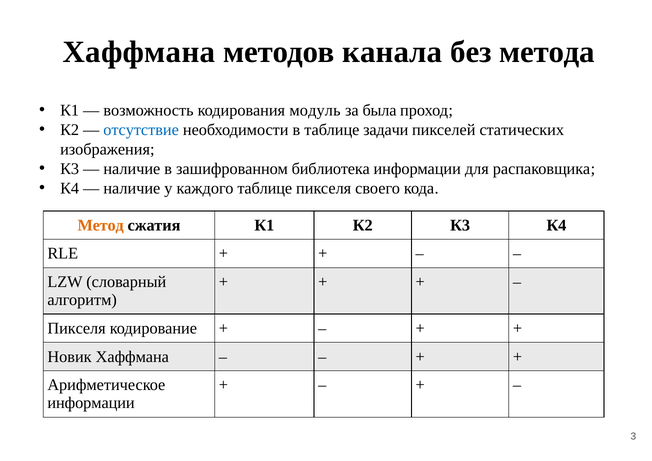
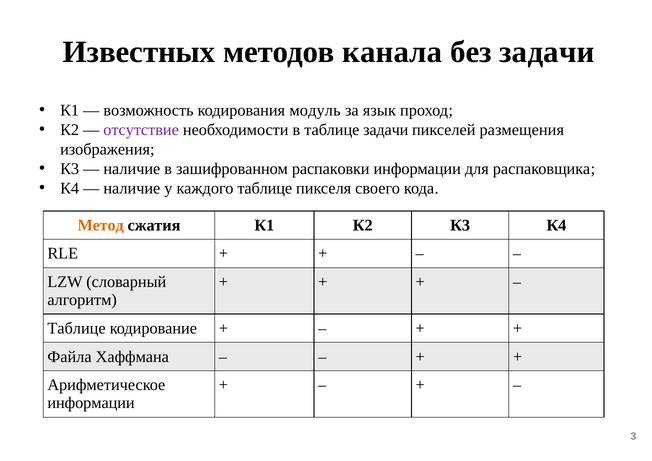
Хаффмана: Хаффмана -> Известных (139, 52)
без метода: метода -> задачи (547, 52)
была: была -> язык (379, 110)
отсутствие colour: blue -> purple (141, 130)
статических: статических -> размещения (522, 130)
библиотека: библиотека -> распаковки (331, 169)
Пикселя: Пикселя -> Таблице (77, 328)
Новик: Новик -> Файла (70, 357)
